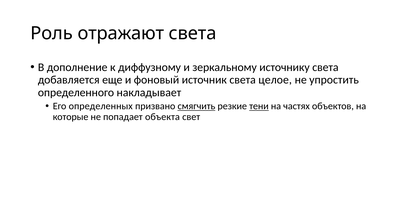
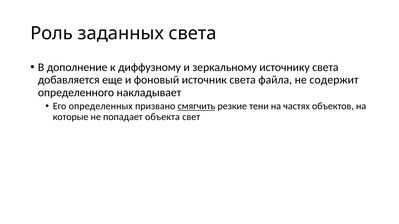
отражают: отражают -> заданных (121, 34)
целое: целое -> файла (275, 80)
упростить: упростить -> содержит (334, 80)
тени underline: present -> none (259, 106)
